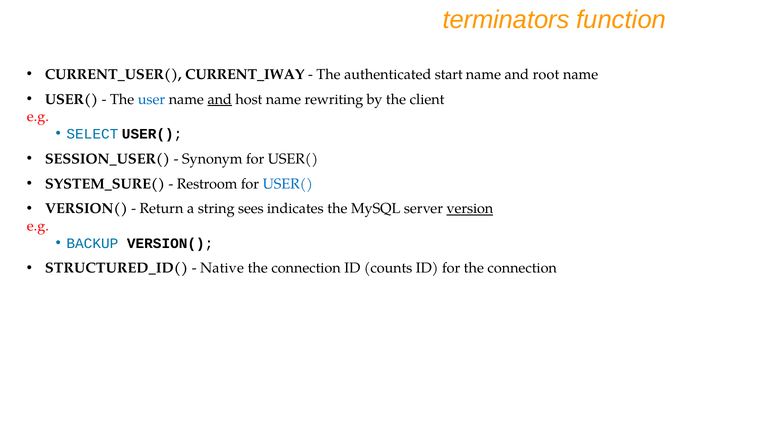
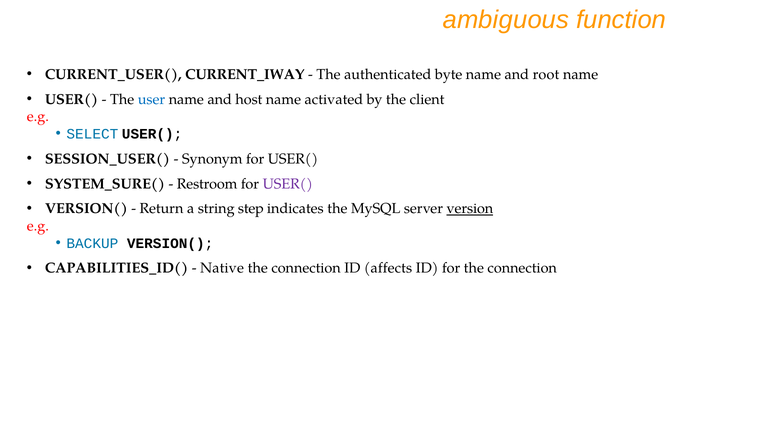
terminators: terminators -> ambiguous (506, 20)
start: start -> byte (449, 74)
and underline: present -> none (220, 99)
rewriting: rewriting -> activated (334, 99)
USER( colour: blue -> purple (288, 184)
sees: sees -> step (251, 209)
STRUCTURED_ID(: STRUCTURED_ID( -> CAPABILITIES_ID( (117, 268)
counts: counts -> affects (388, 268)
